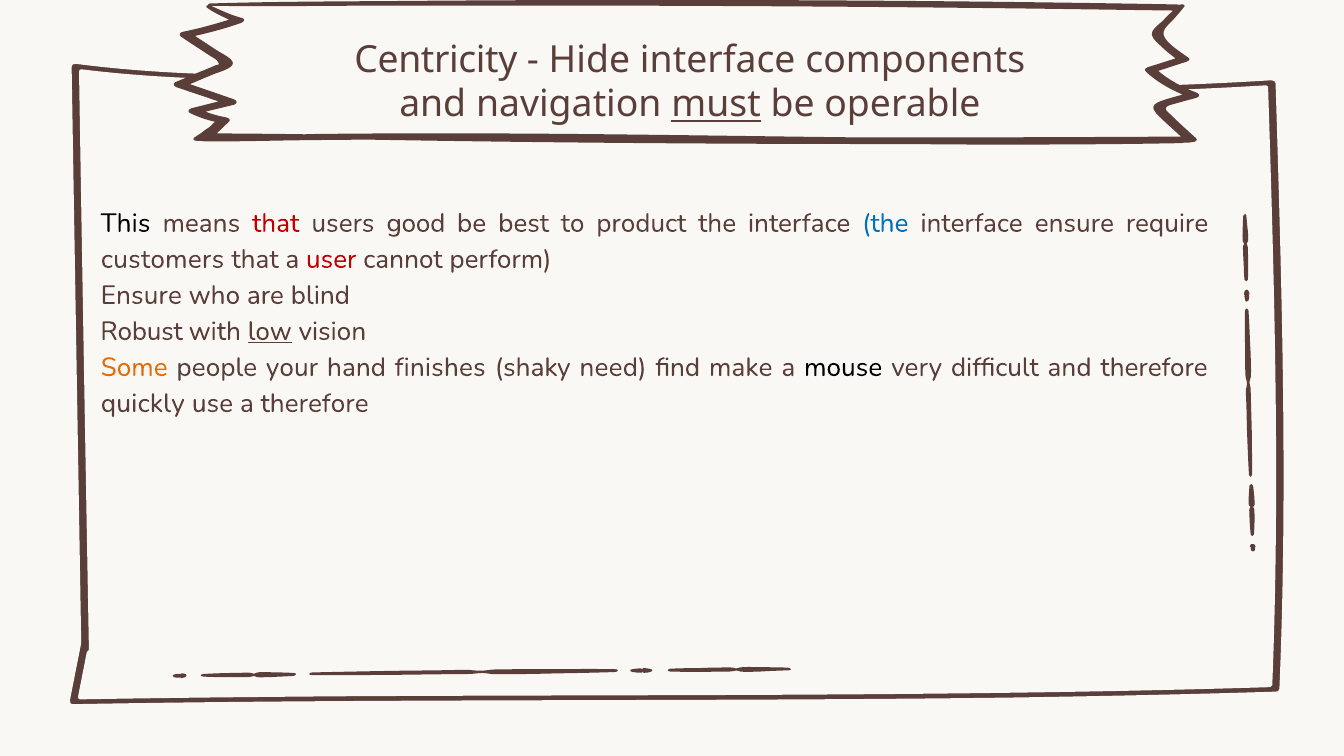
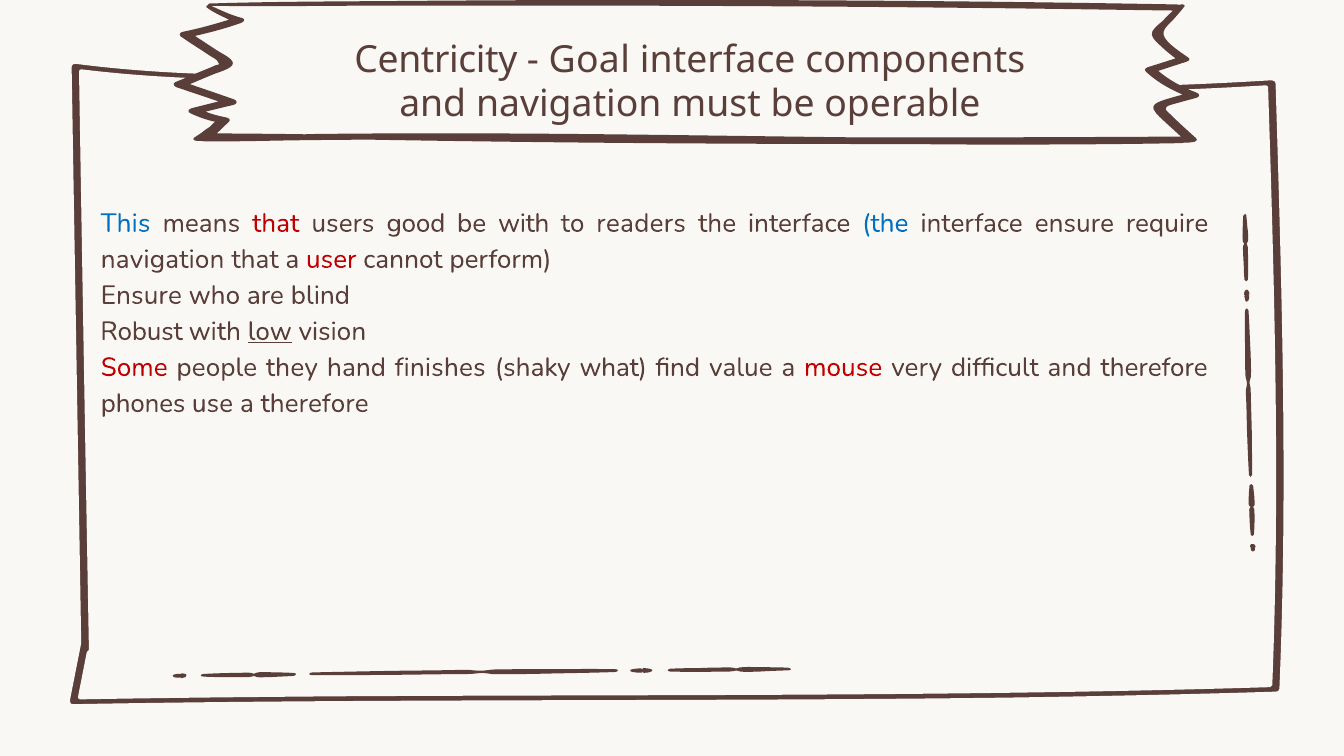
Hide: Hide -> Goal (589, 60)
must underline: present -> none (716, 105)
This colour: black -> blue (126, 223)
be best: best -> with (524, 223)
product: product -> readers (641, 223)
customers: customers -> navigation (163, 259)
Some colour: orange -> red (134, 367)
your: your -> they (292, 367)
need: need -> what (613, 367)
make: make -> value (741, 367)
mouse colour: black -> red (843, 367)
quickly: quickly -> phones (143, 403)
